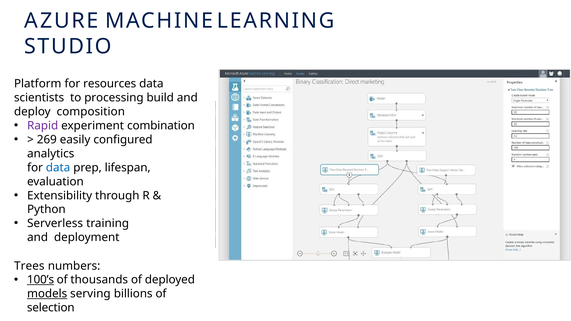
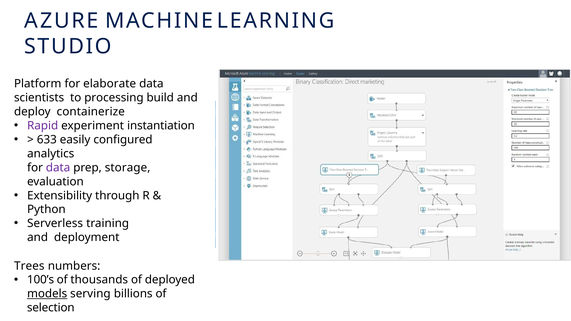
resources: resources -> elaborate (110, 84)
composition: composition -> containerize (91, 112)
combination: combination -> instantiation (161, 126)
269: 269 -> 633 (47, 140)
data colour: blue -> purple (58, 168)
lifespan: lifespan -> storage (128, 168)
100’s underline: present -> none (41, 280)
